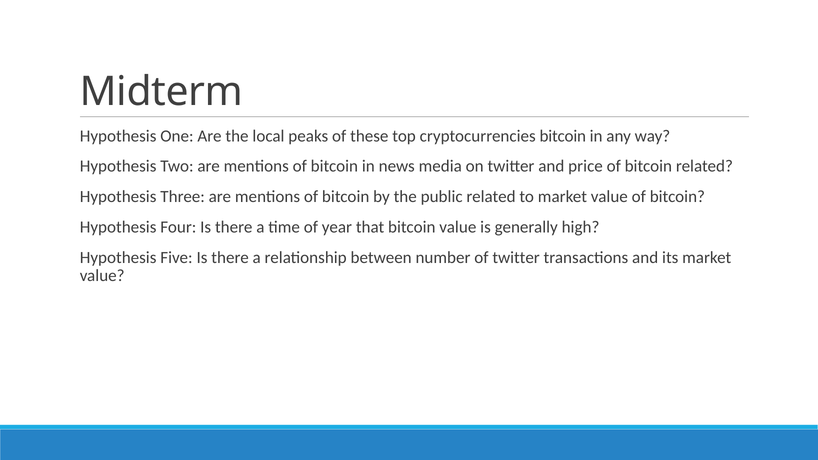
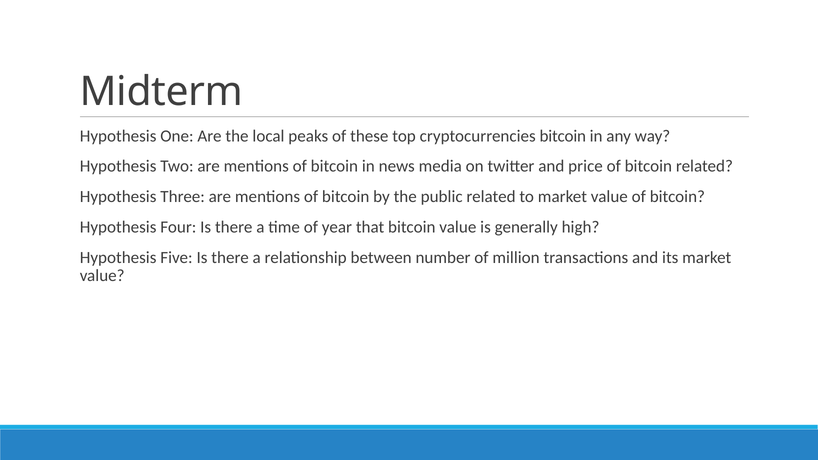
of twitter: twitter -> million (516, 257)
